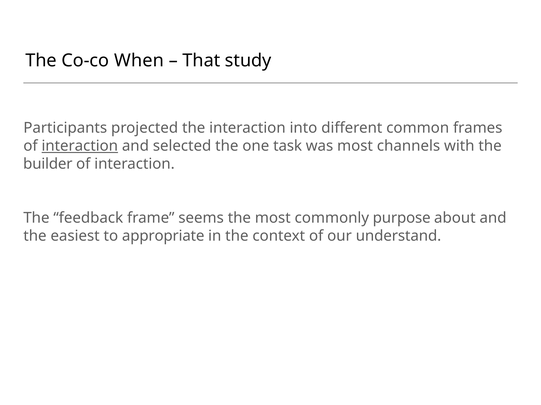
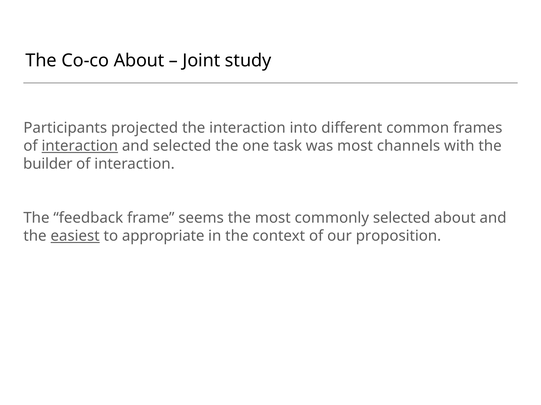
Co-co When: When -> About (139, 61)
That: That -> Joint (201, 61)
commonly purpose: purpose -> selected (402, 218)
easiest underline: none -> present (75, 236)
understand: understand -> proposition (398, 236)
